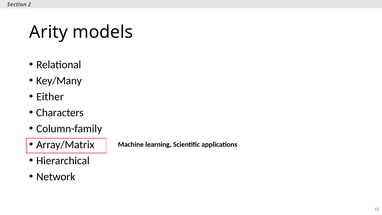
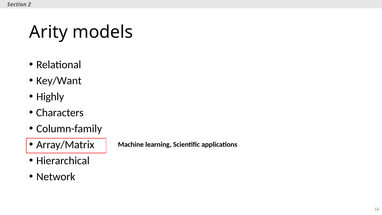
Key/Many: Key/Many -> Key/Want (59, 81)
Either: Either -> Highly (50, 97)
